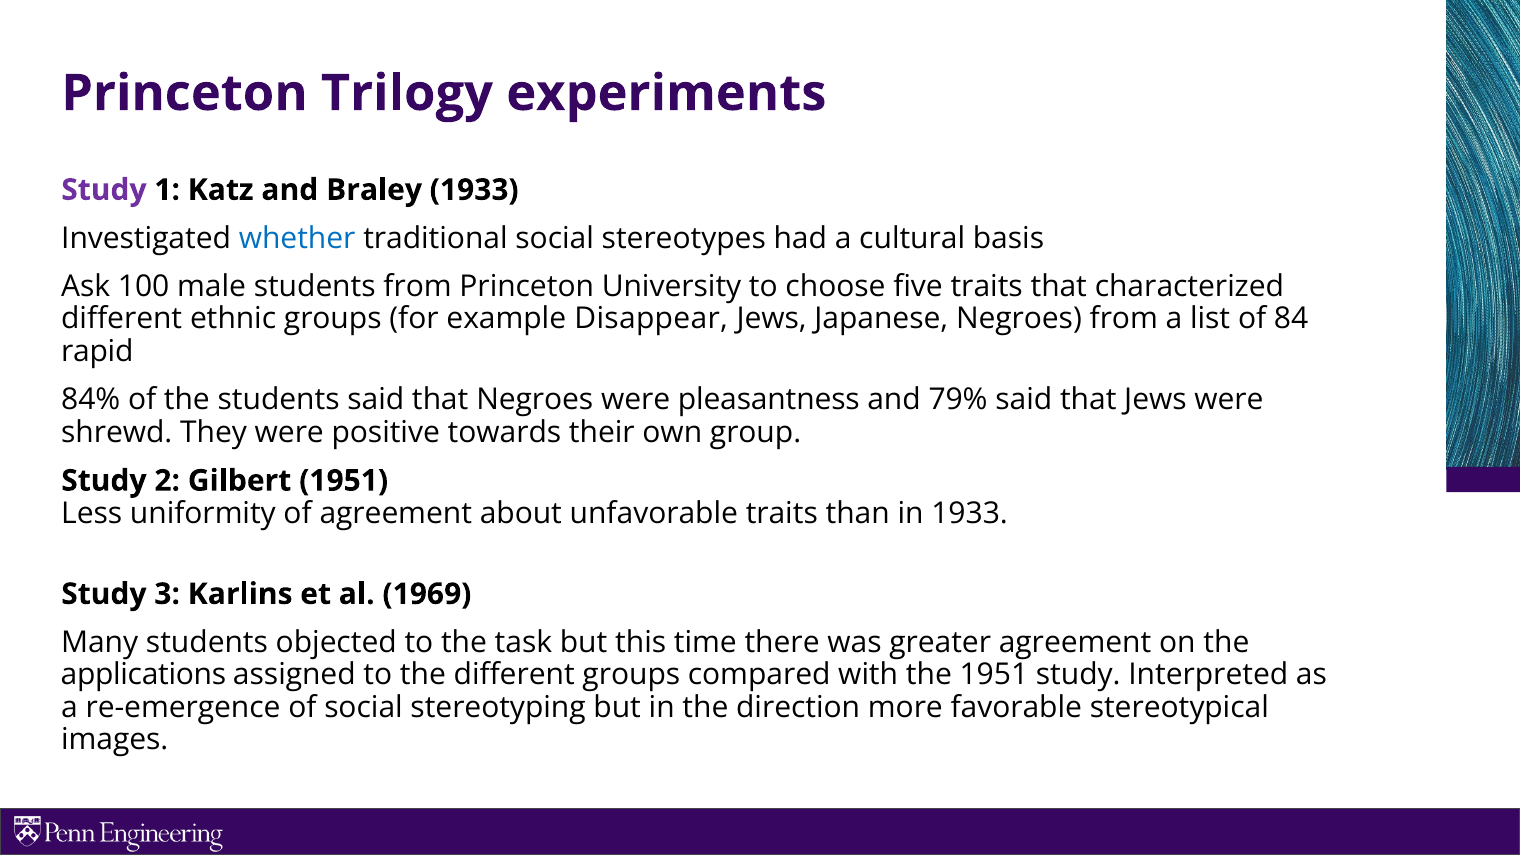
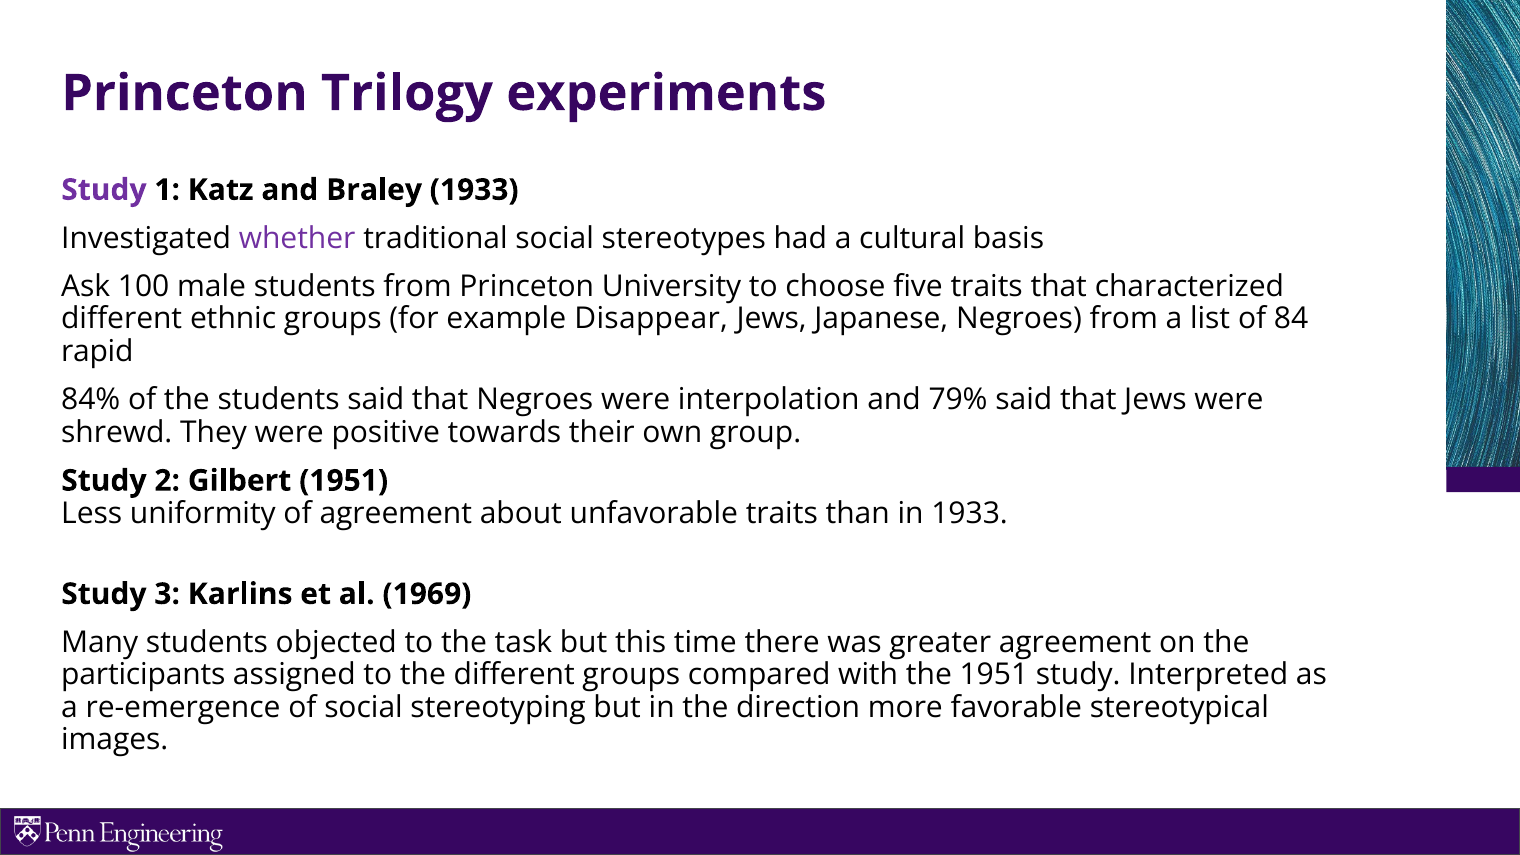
whether colour: blue -> purple (297, 238)
pleasantness: pleasantness -> interpolation (769, 400)
applications: applications -> participants (143, 675)
